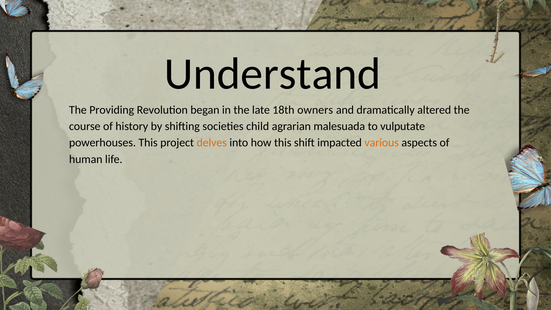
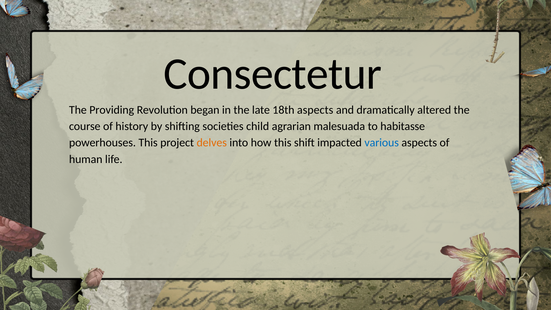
Understand: Understand -> Consectetur (273, 74)
18th owners: owners -> aspects (315, 110)
vulputate: vulputate -> habitasse (403, 126)
various colour: orange -> blue (382, 143)
